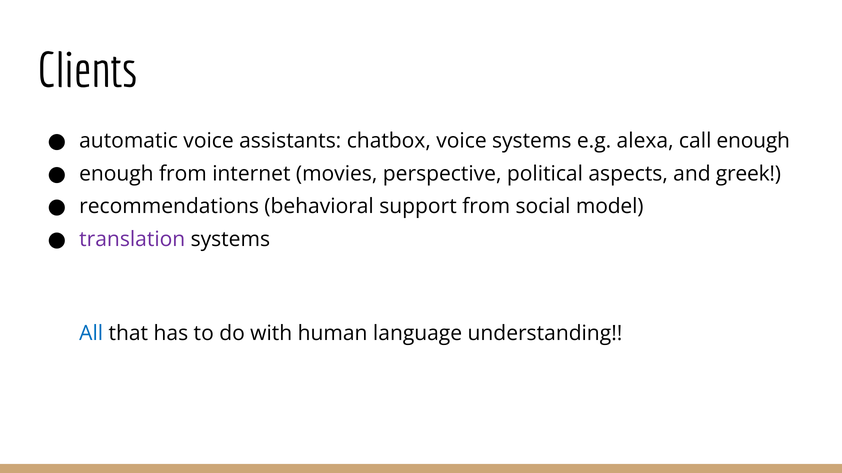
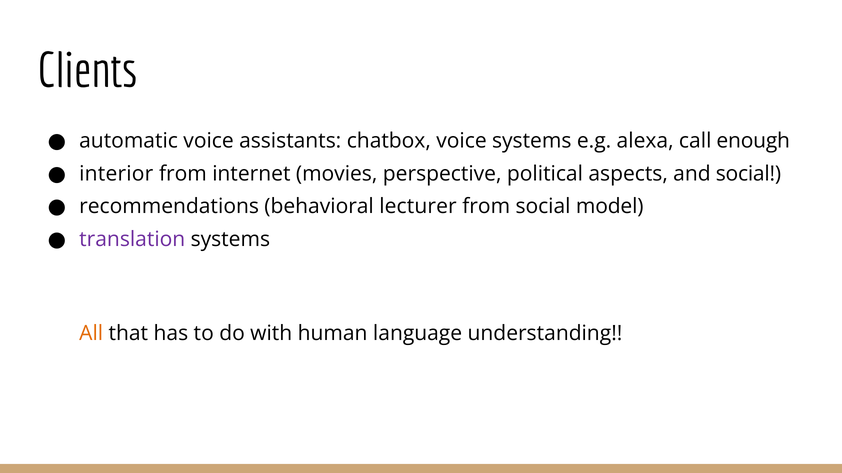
enough: enough -> interior (116, 174)
and greek: greek -> social (748, 174)
support: support -> lecturer (418, 207)
All colour: blue -> orange (91, 334)
